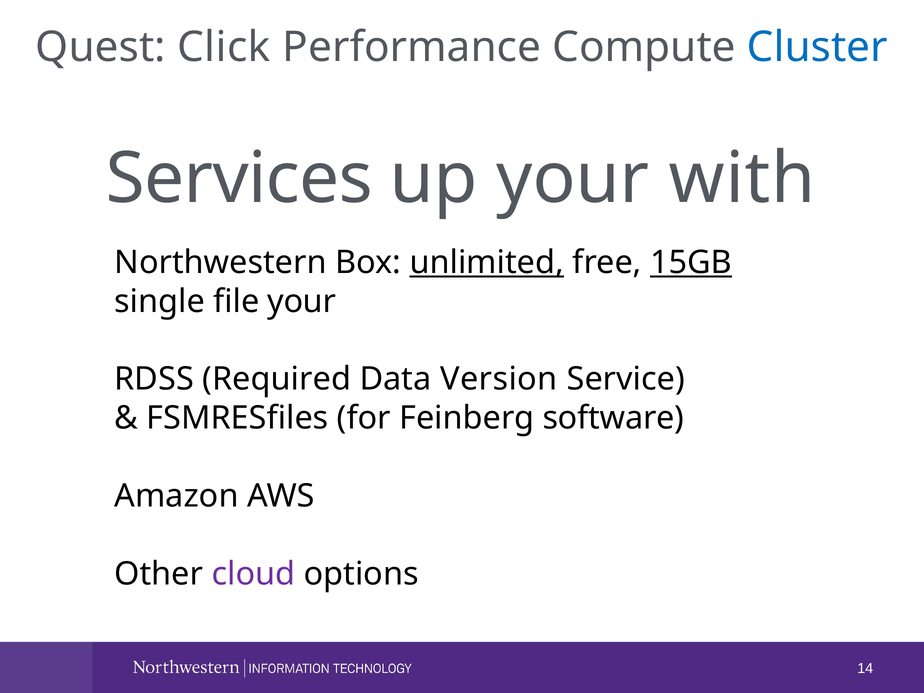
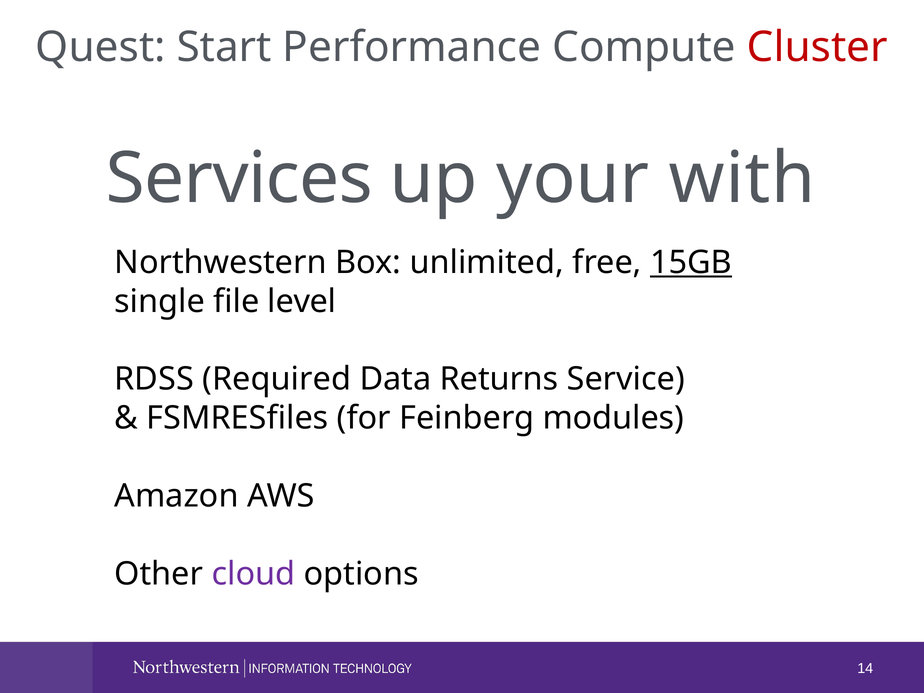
Click: Click -> Start (224, 47)
Cluster colour: blue -> red (817, 47)
unlimited underline: present -> none (487, 262)
file your: your -> level (302, 301)
Version: Version -> Returns (499, 379)
software: software -> modules (613, 418)
